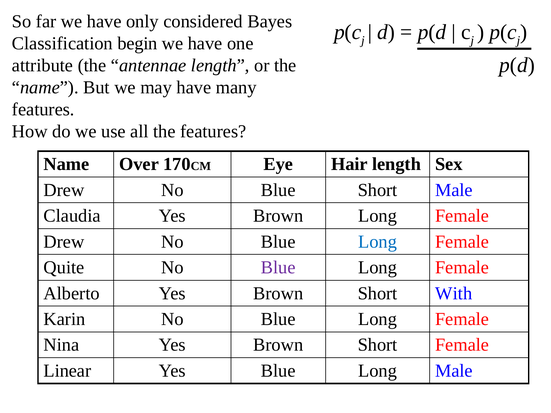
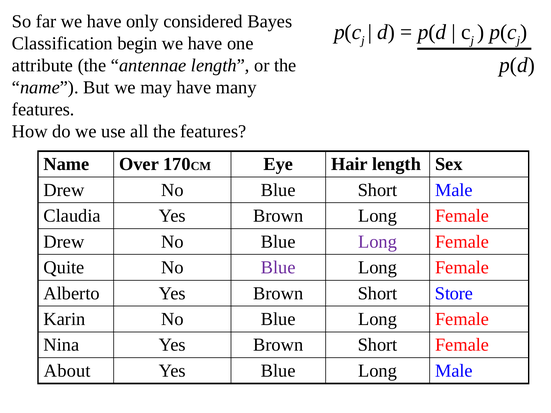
Long colour: blue -> purple (378, 242)
With: With -> Store (454, 293)
Linear: Linear -> About (67, 371)
